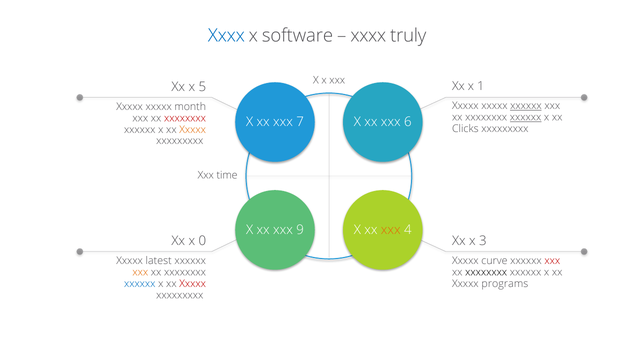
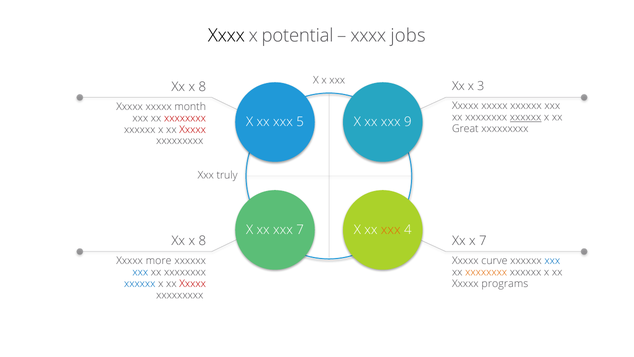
Xxxx colour: blue -> black (226, 35)
software: software -> potential (298, 35)
truly: truly -> jobs (408, 35)
1: 1 -> 3 (481, 86)
5: 5 -> 8 (202, 87)
xxxxxx underline: present -> none (526, 106)
7: 7 -> 5 (300, 122)
6: 6 -> 9 (408, 122)
Clicks: Clicks -> Great (465, 128)
Xxxxx colour: orange -> red (193, 129)
time: time -> truly (227, 175)
xxx 9: 9 -> 7 (300, 230)
0: 0 -> 8 (202, 241)
x 3: 3 -> 7 (483, 241)
latest: latest -> more (159, 261)
xxx colour: red -> blue (552, 261)
xxx colour: orange -> blue (140, 272)
xxxxxxxx colour: black -> orange (486, 272)
